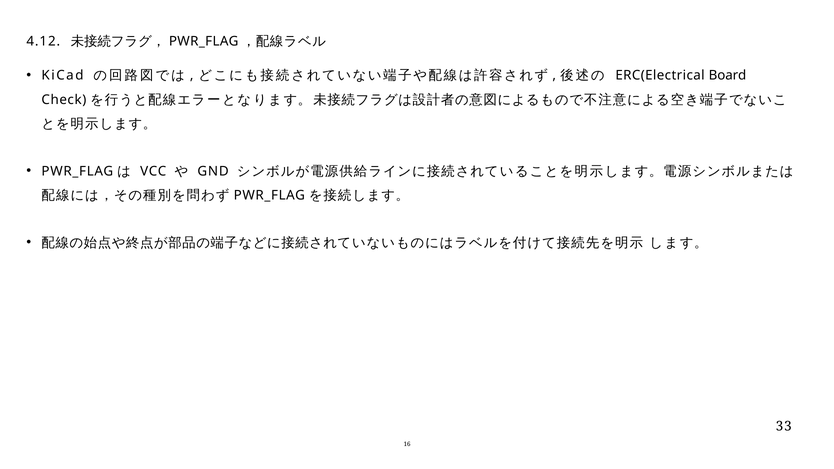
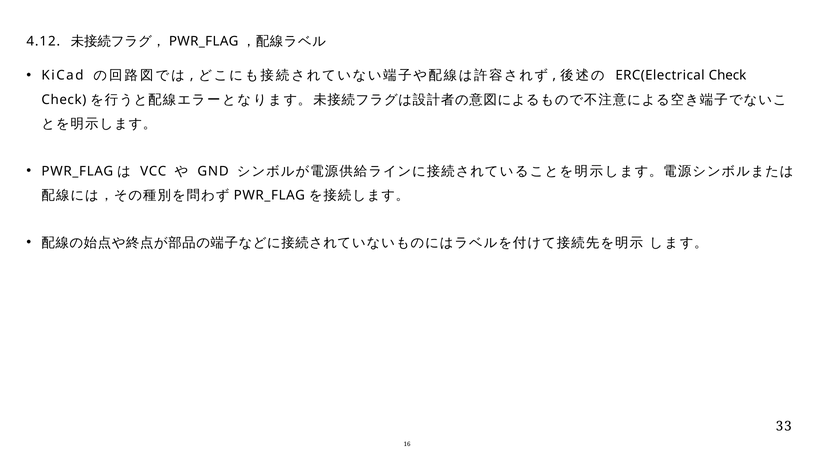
ERC(Electrical Board: Board -> Check (728, 76)
